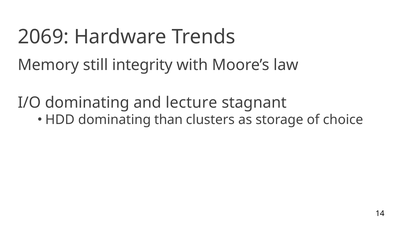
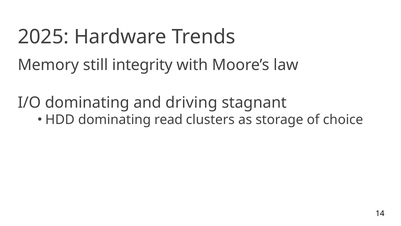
2069: 2069 -> 2025 (43, 37)
lecture: lecture -> driving (191, 102)
than: than -> read (168, 120)
